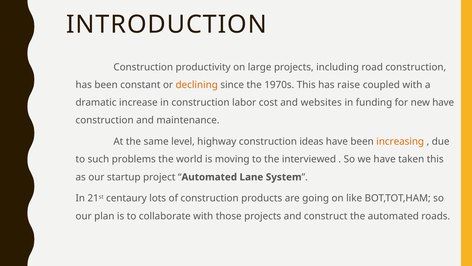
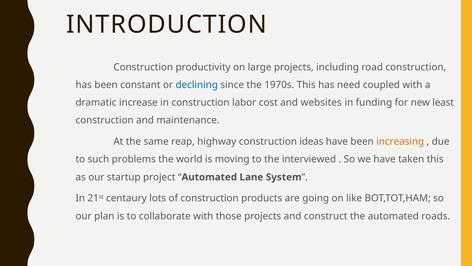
declining colour: orange -> blue (197, 85)
raise: raise -> need (349, 85)
new have: have -> least (443, 102)
level: level -> reap (183, 141)
